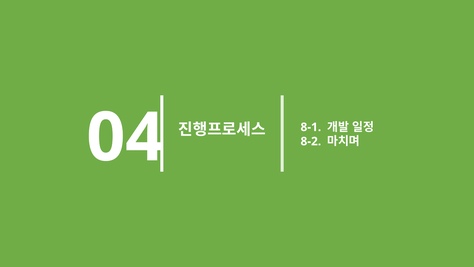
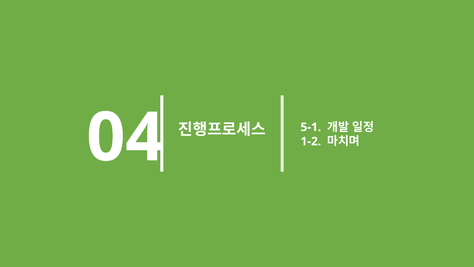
8-1: 8-1 -> 5-1 (311, 127)
8-2: 8-2 -> 1-2 (311, 141)
